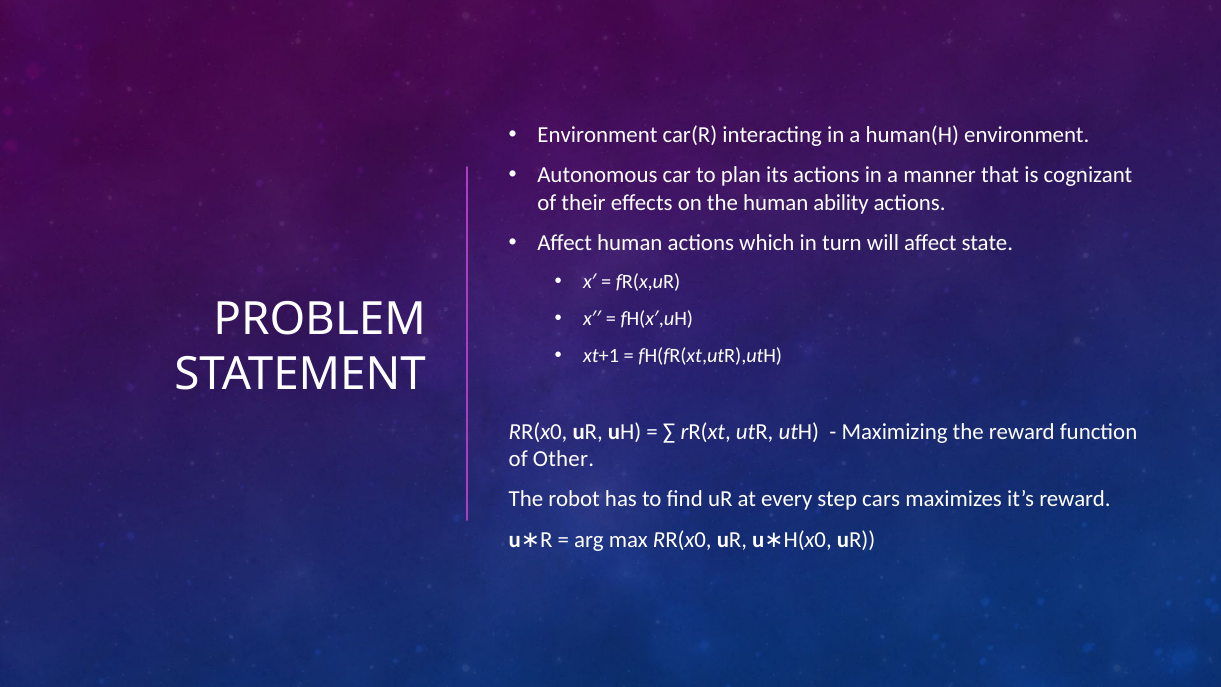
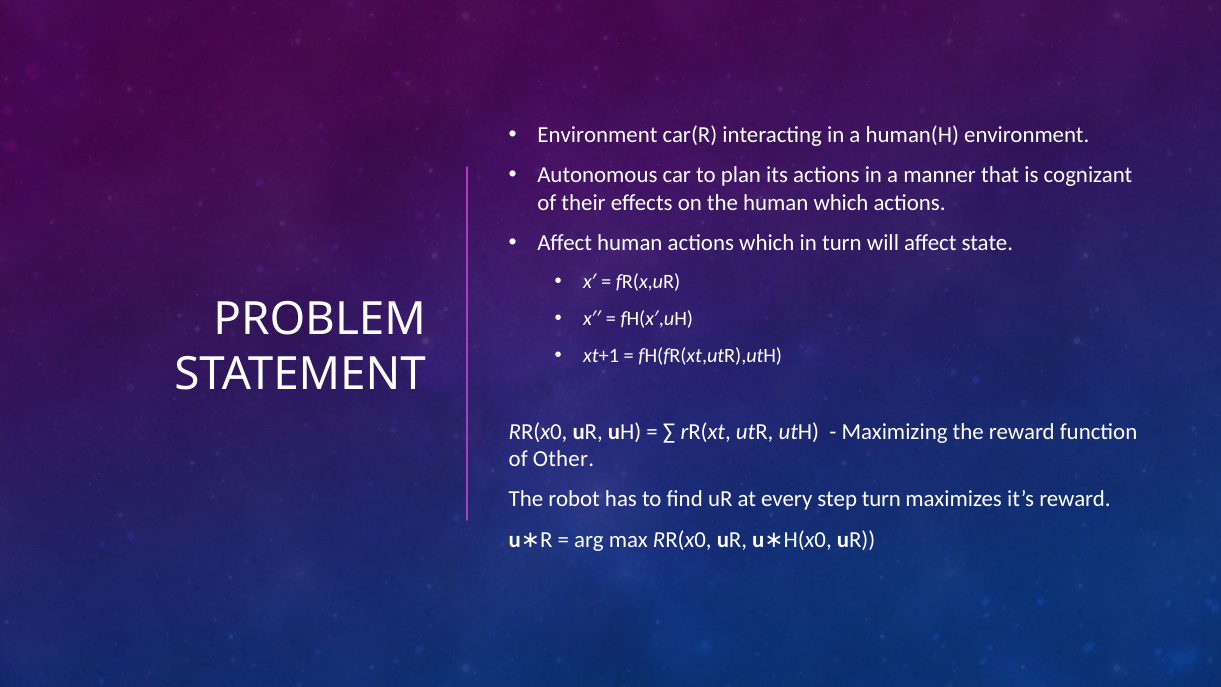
human ability: ability -> which (841, 203)
step cars: cars -> turn (881, 499)
